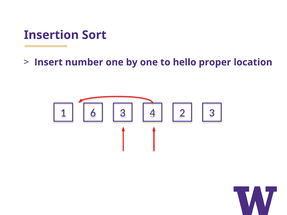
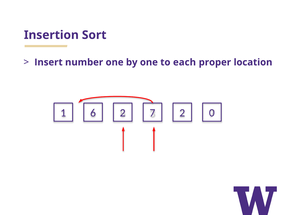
hello: hello -> each (185, 62)
1 3: 3 -> 2 (123, 113)
4: 4 -> 7 (152, 113)
2 3: 3 -> 0 (212, 113)
